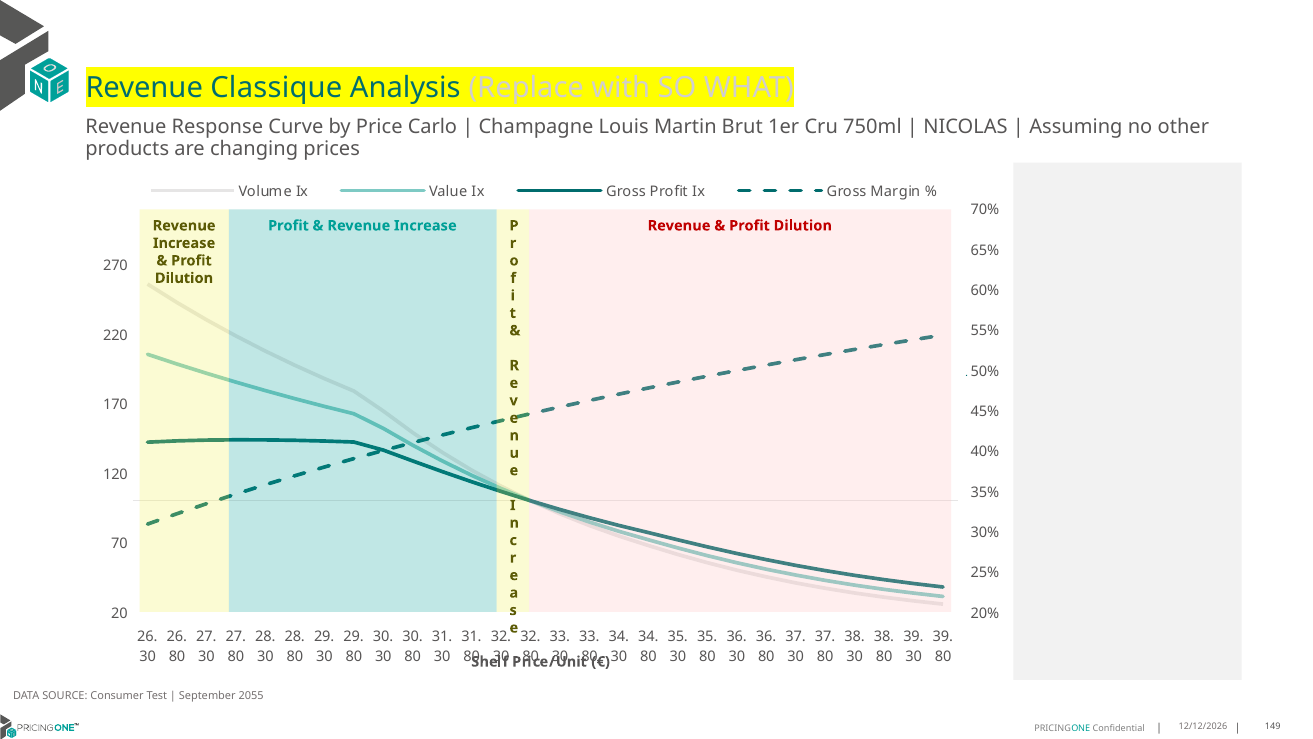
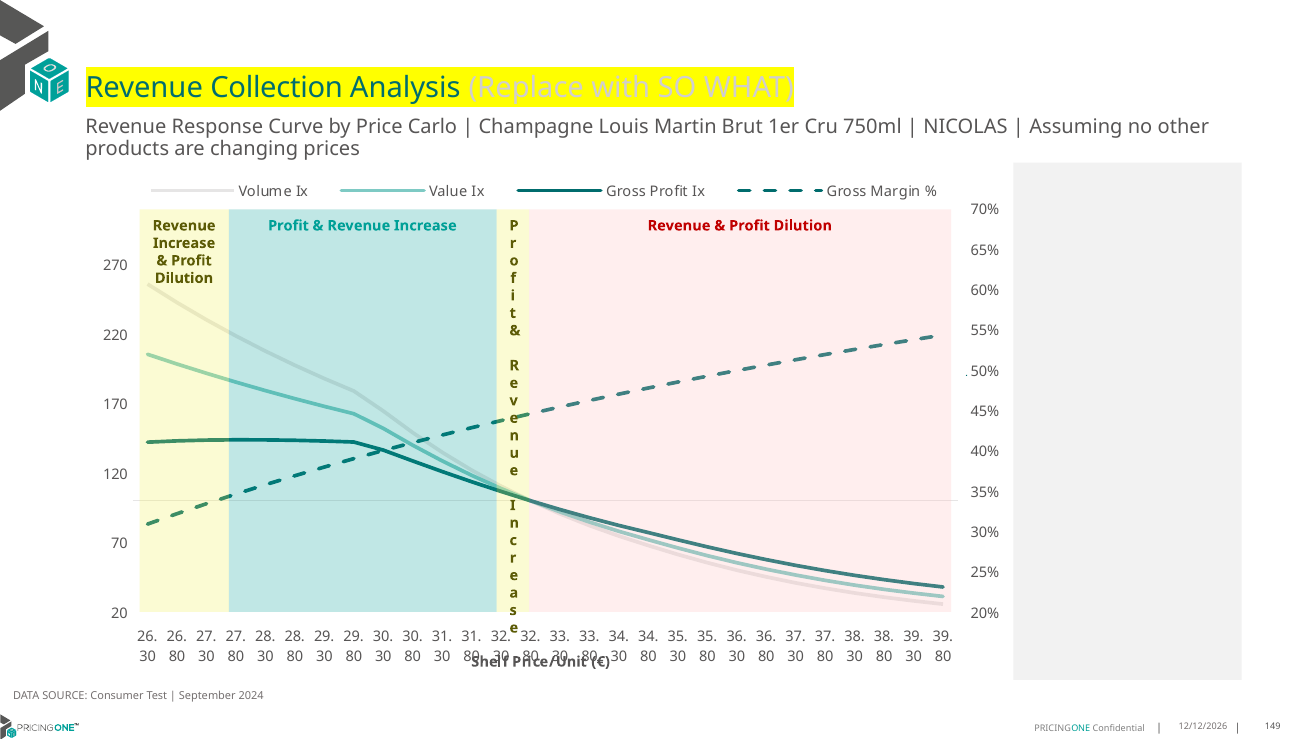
Classique: Classique -> Collection (277, 88)
2055: 2055 -> 2024 (251, 696)
